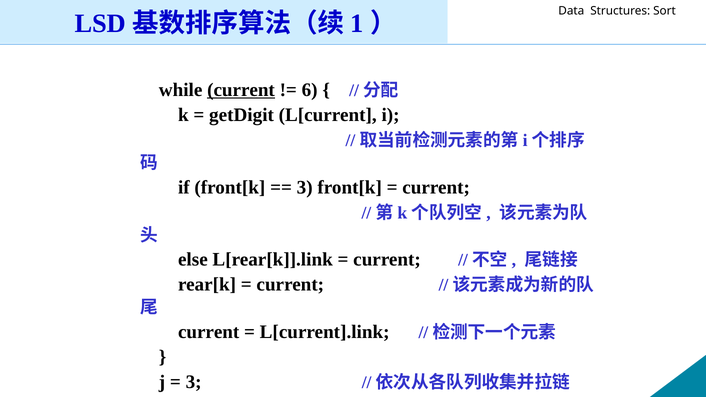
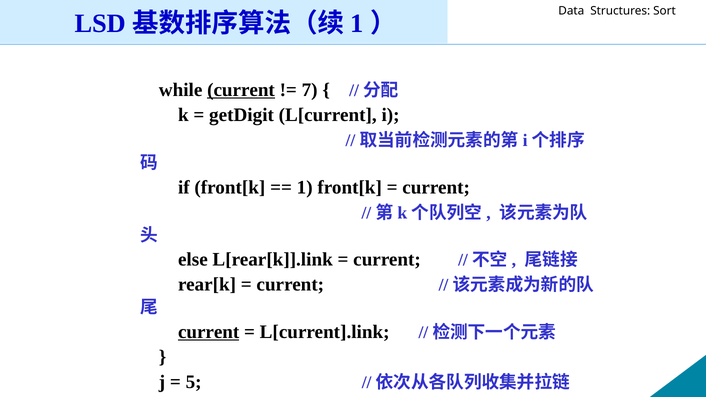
6: 6 -> 7 (310, 90)
3: 3 -> 1 (305, 187)
current underline: none -> present (209, 332)
3: 3 -> 5 (194, 382)
